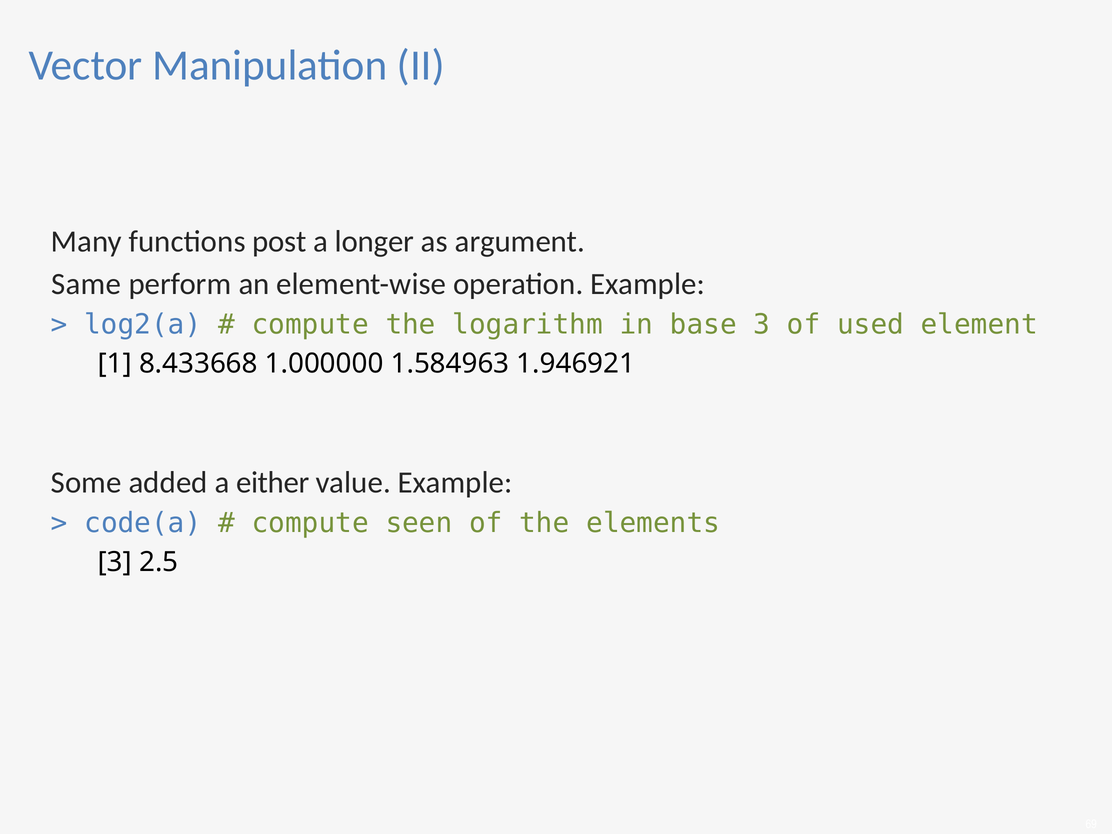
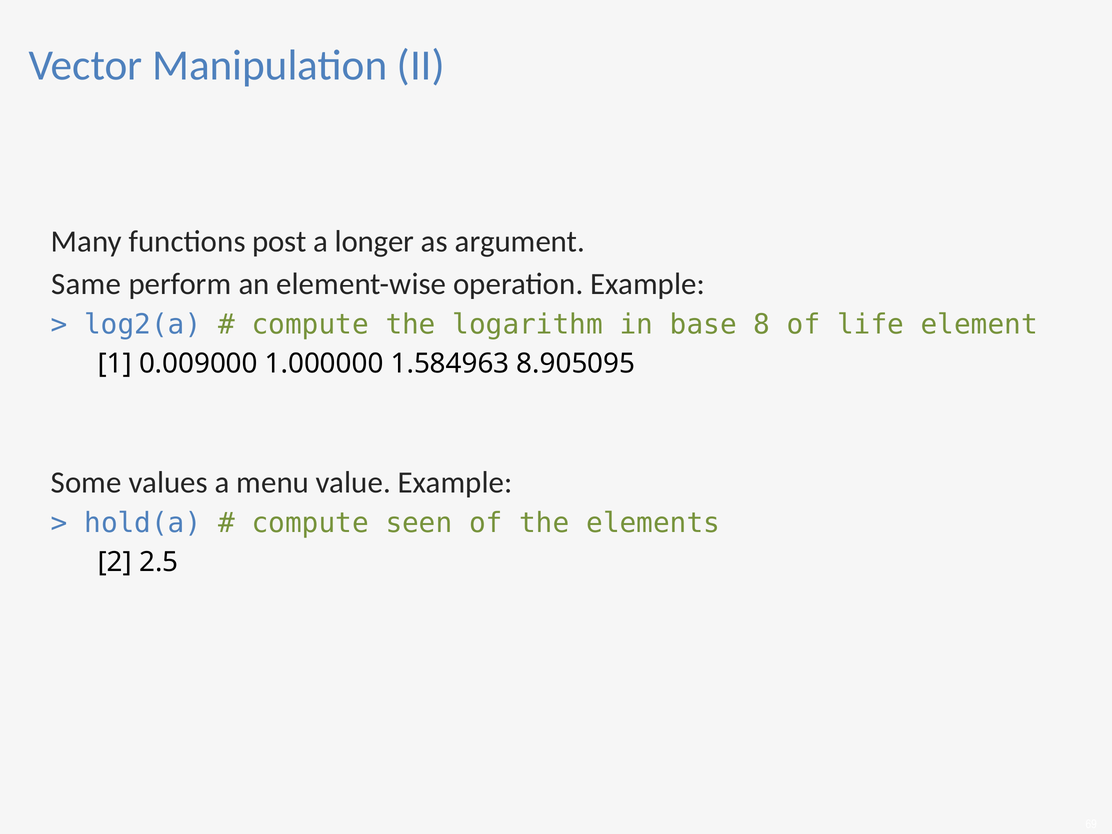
base 3: 3 -> 8 (762, 325)
used: used -> life (871, 325)
8.433668: 8.433668 -> 0.009000 (198, 364)
1.946921: 1.946921 -> 8.905095 (576, 364)
added: added -> values (168, 482)
either: either -> menu (273, 482)
code(a: code(a -> hold(a (143, 523)
3: 3 -> 2 (115, 562)
